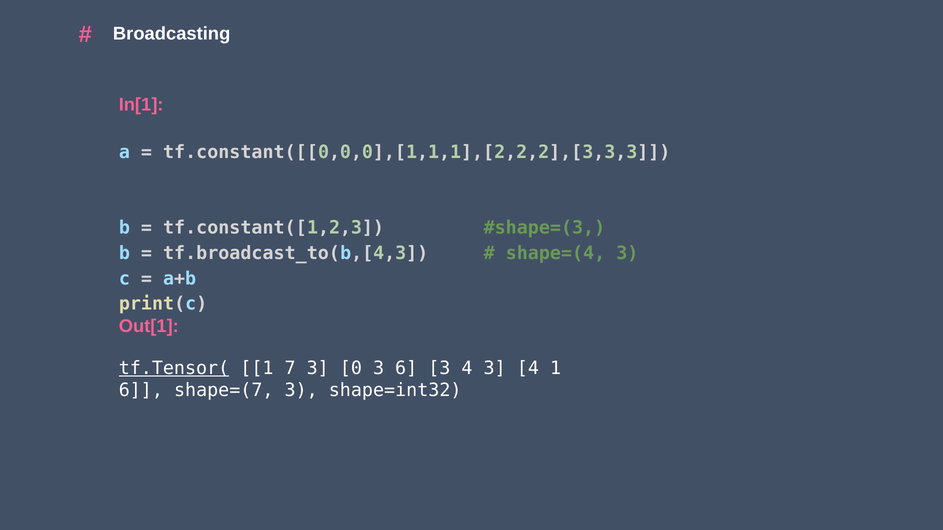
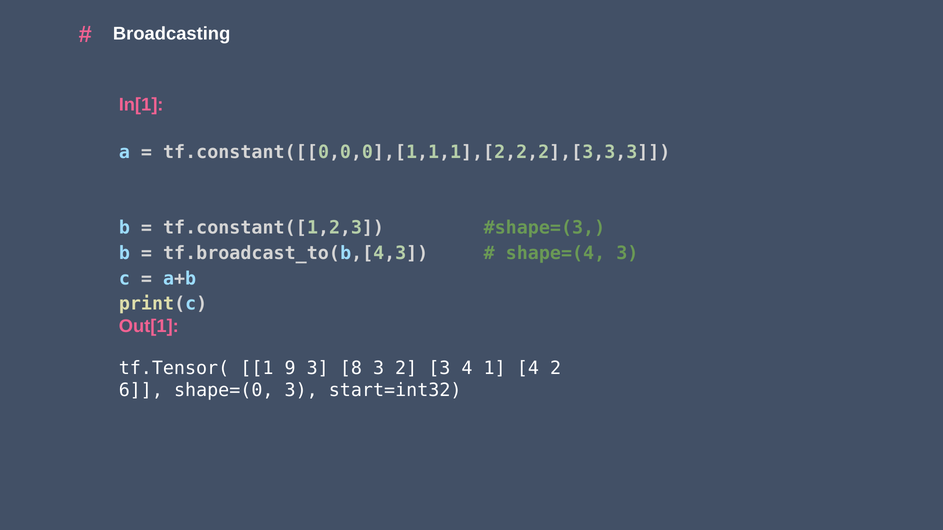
tf.Tensor( underline: present -> none (174, 368)
7: 7 -> 9 (290, 368)
0: 0 -> 8 (351, 368)
3 6: 6 -> 2 (406, 368)
4 3: 3 -> 1 (495, 368)
4 1: 1 -> 2 (556, 368)
shape=(7: shape=(7 -> shape=(0 (224, 390)
shape=int32: shape=int32 -> start=int32 (395, 390)
